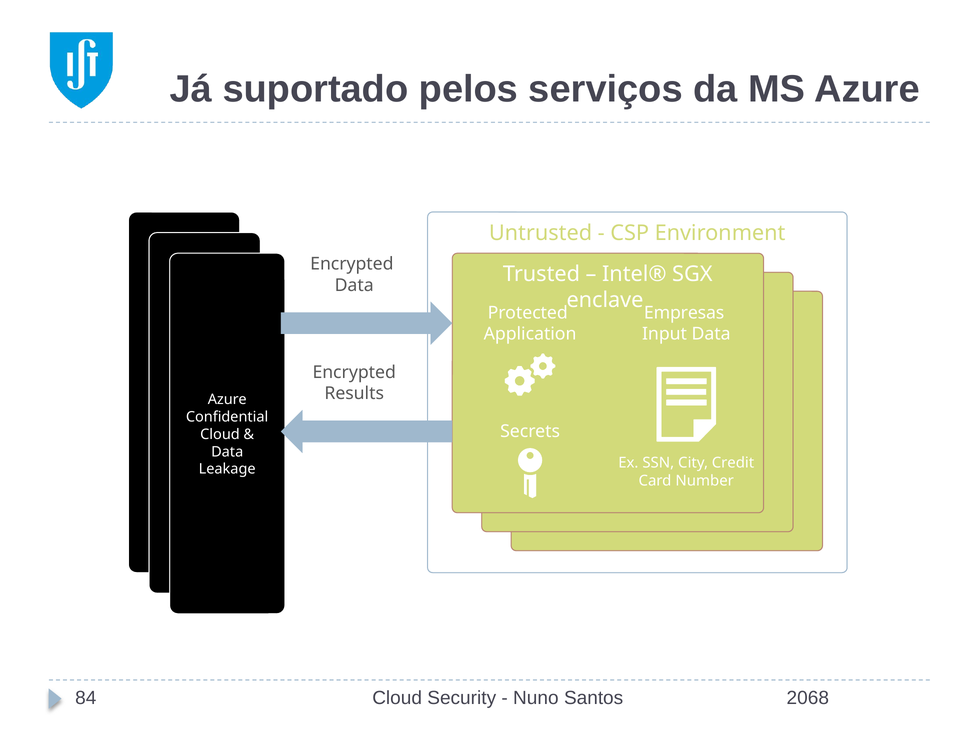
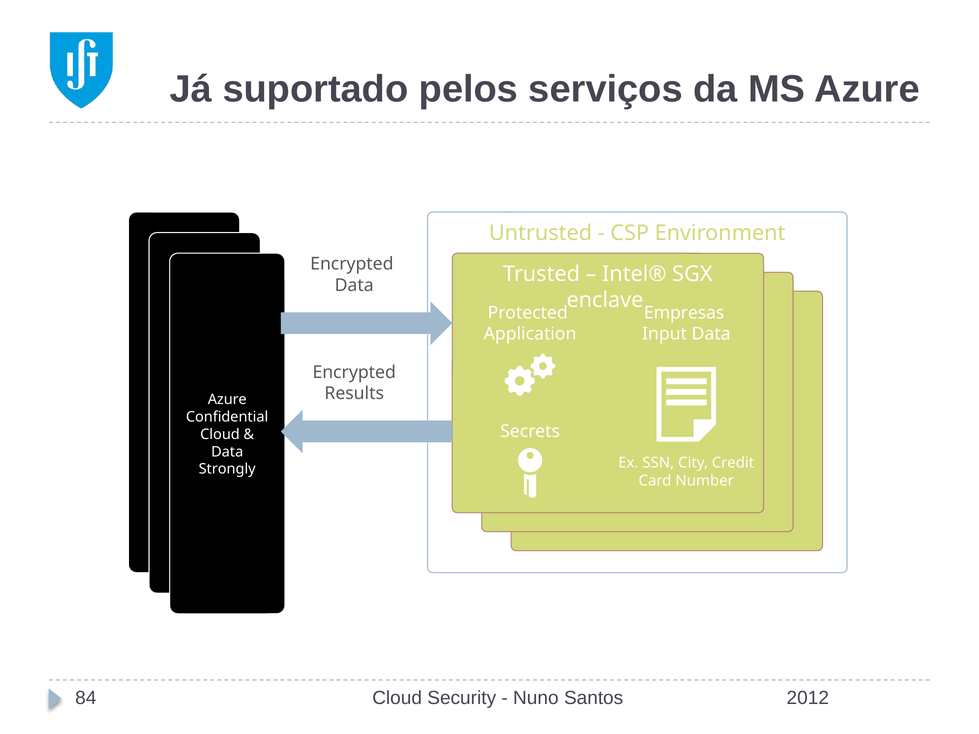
Leakage: Leakage -> Strongly (227, 469)
2068: 2068 -> 2012 (808, 698)
